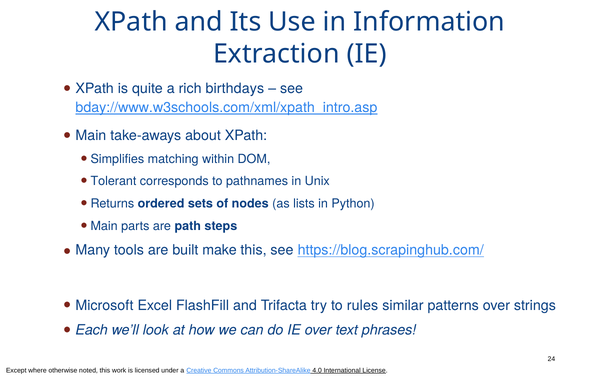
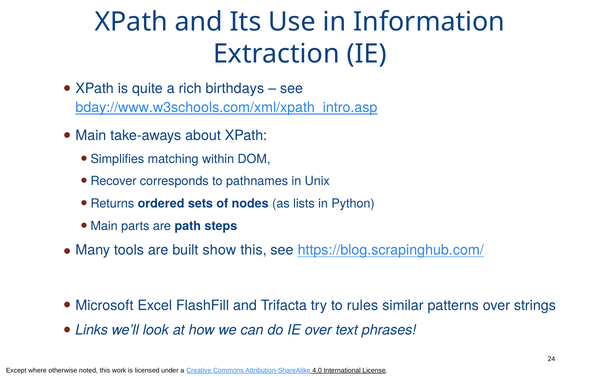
Tolerant: Tolerant -> Recover (114, 181)
make: make -> show (219, 250)
Each: Each -> Links (92, 330)
